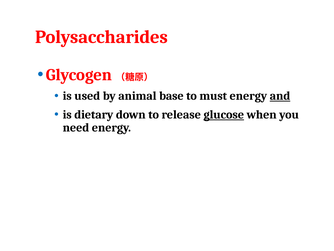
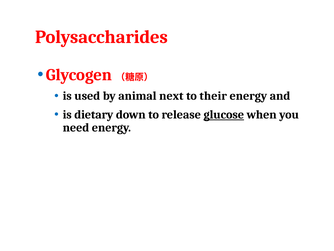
base: base -> next (171, 96)
must: must -> their (213, 96)
and underline: present -> none (280, 96)
